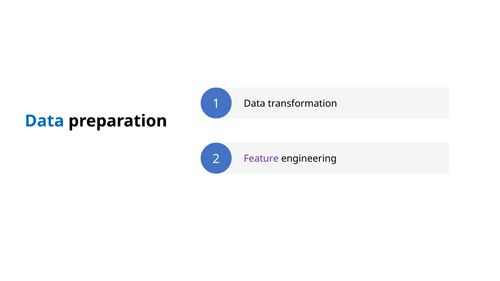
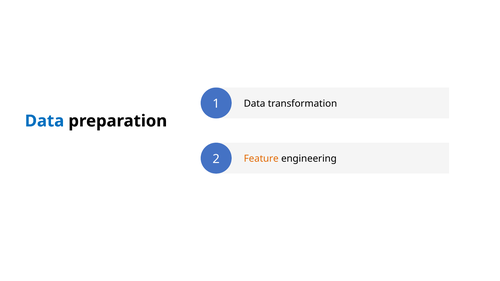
Feature colour: purple -> orange (261, 159)
